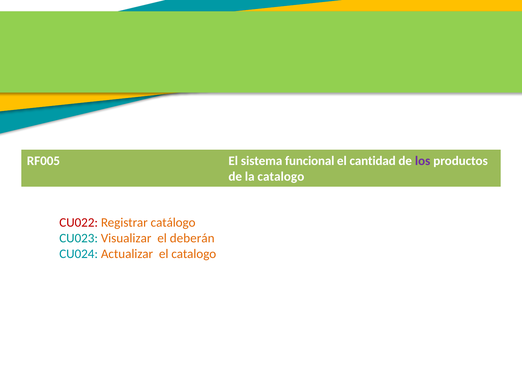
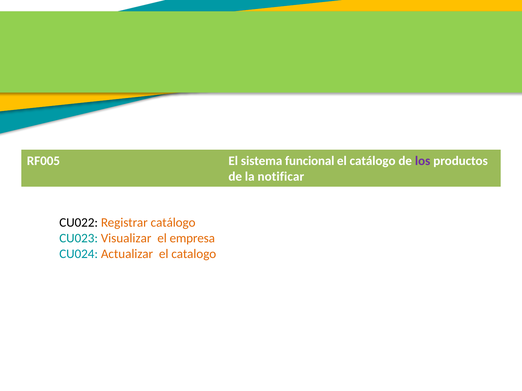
el cantidad: cantidad -> catálogo (373, 161)
la catalogo: catalogo -> notificar (281, 177)
CU022 colour: red -> black (79, 223)
deberán: deberán -> empresa (192, 239)
